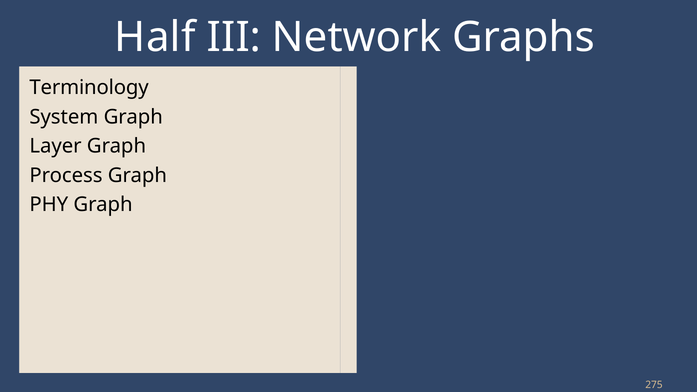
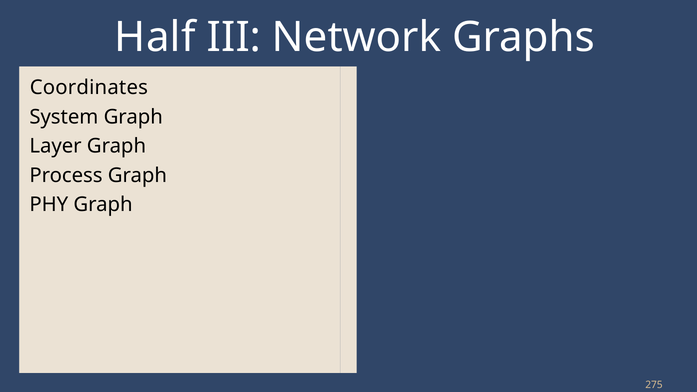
Terminology: Terminology -> Coordinates (89, 88)
